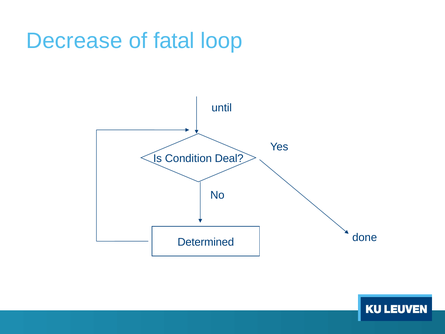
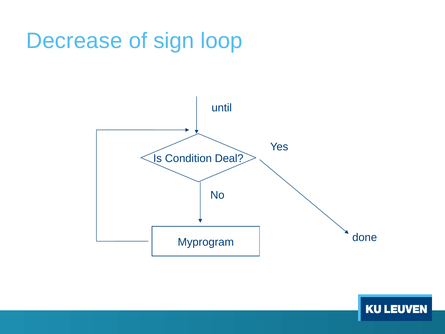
fatal: fatal -> sign (174, 41)
Determined: Determined -> Myprogram (206, 242)
